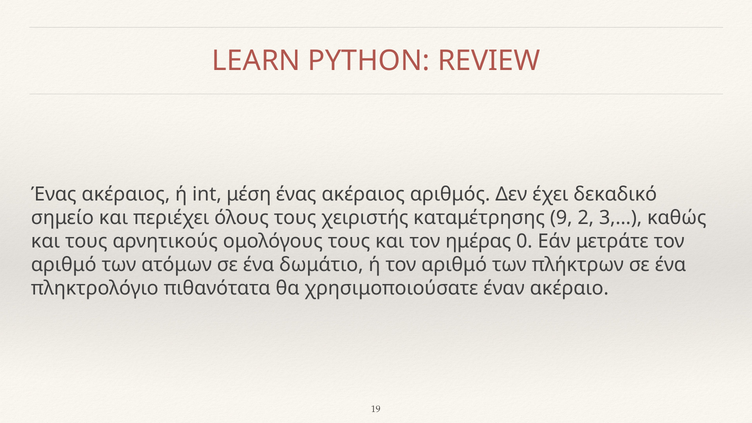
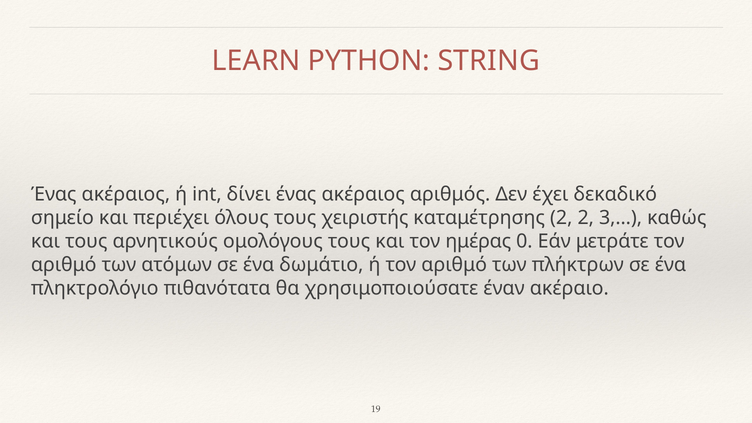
REVIEW: REVIEW -> STRING (489, 61)
μέση: μέση -> δίνει (249, 194)
καταμέτρησης 9: 9 -> 2 (561, 218)
